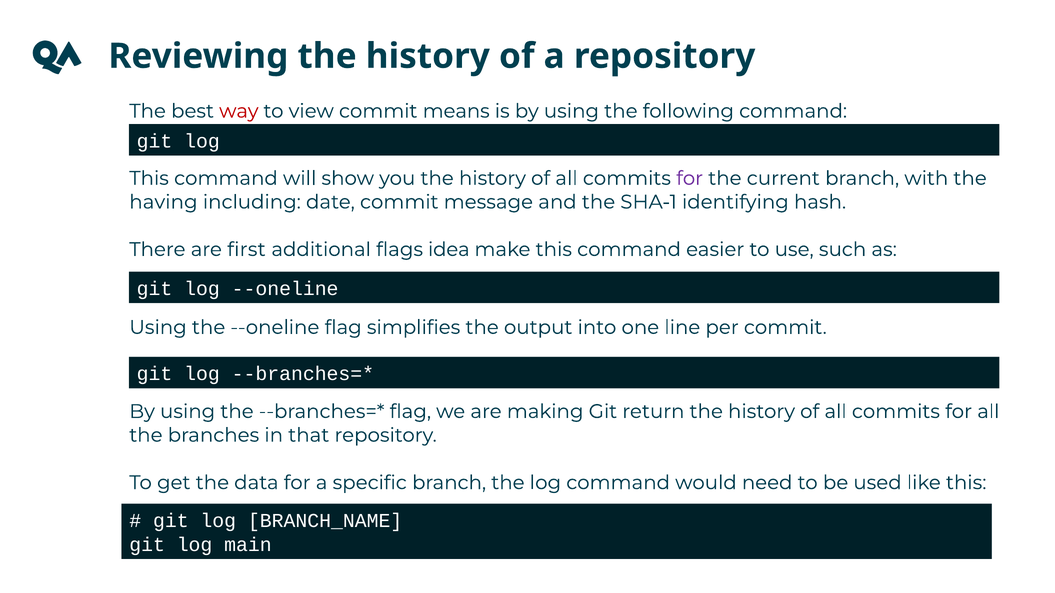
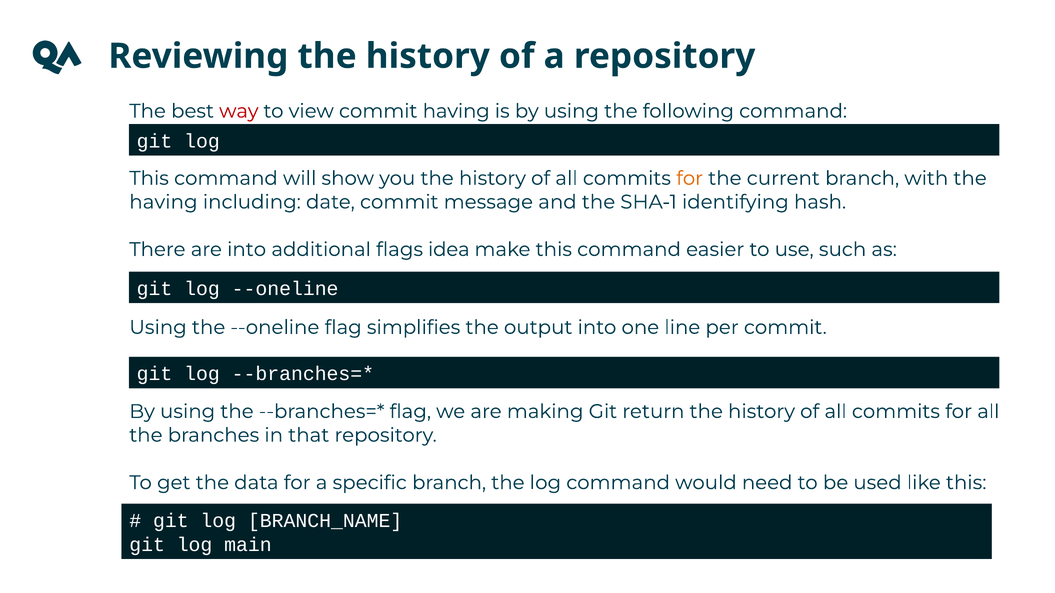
commit means: means -> having (456, 111)
for colour: purple -> orange (690, 178)
are first: first -> into (247, 250)
